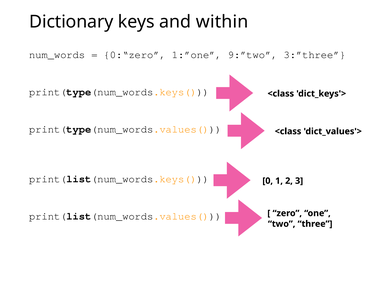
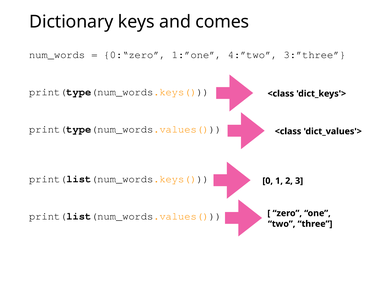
within: within -> comes (222, 22)
9:”two: 9:”two -> 4:”two (253, 55)
